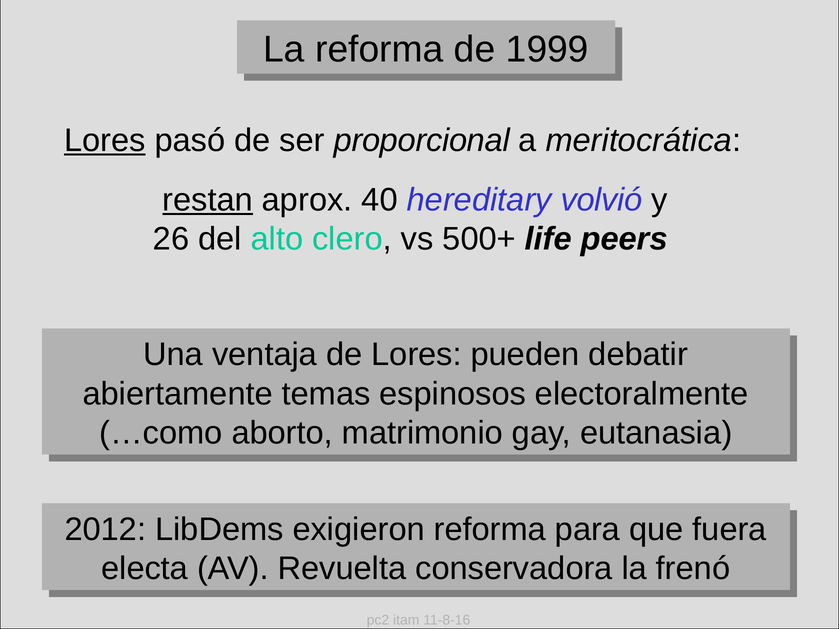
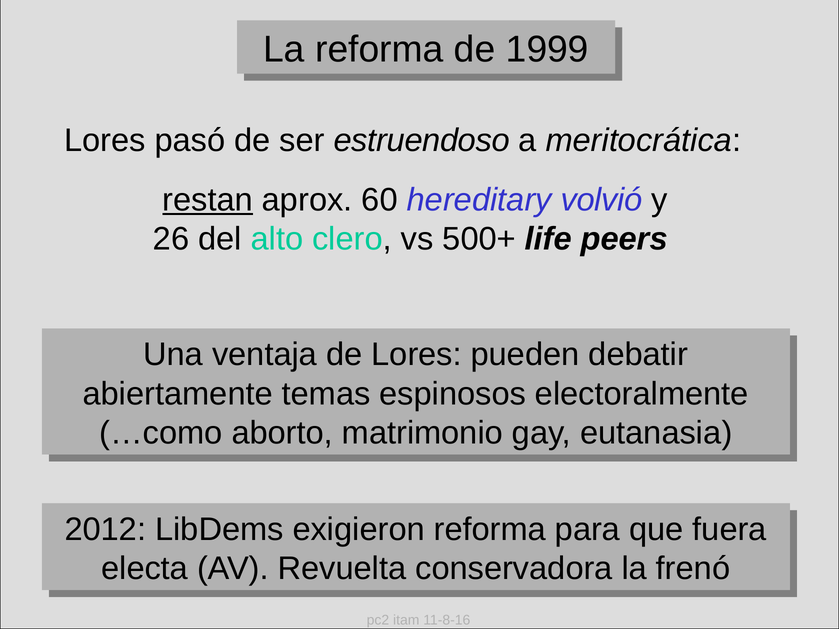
Lores underline: present -> none (105, 141)
proporcional: proporcional -> estruendoso (422, 141)
40: 40 -> 60 (380, 200)
